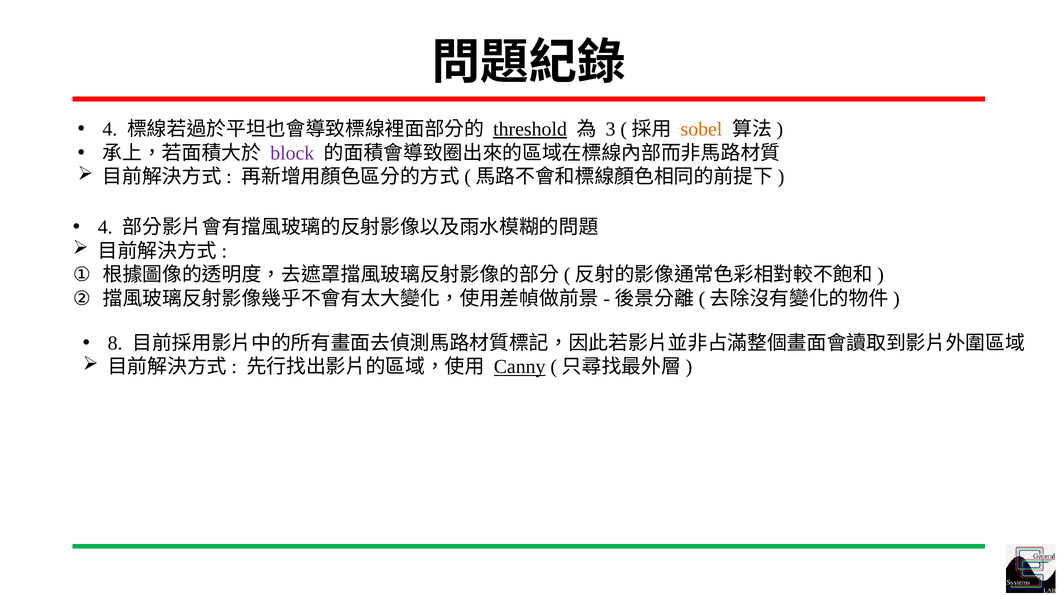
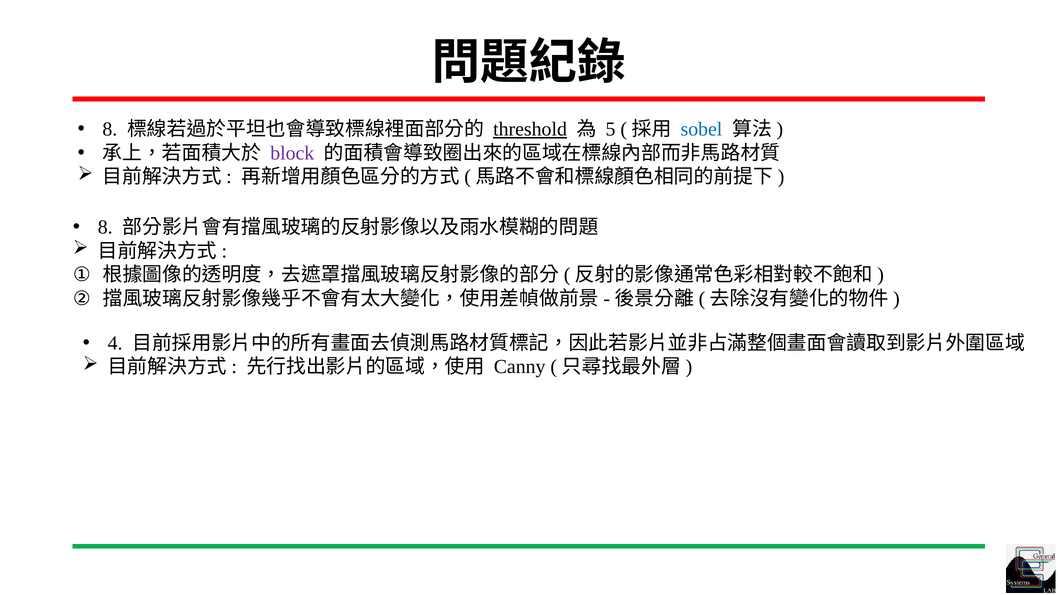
4: 4 -> 8 (110, 129)
3: 3 -> 5 (611, 129)
sobel colour: orange -> blue (701, 129)
4: 4 -> 8 (105, 227)
8: 8 -> 4 (115, 343)
Canny underline: present -> none (520, 367)
